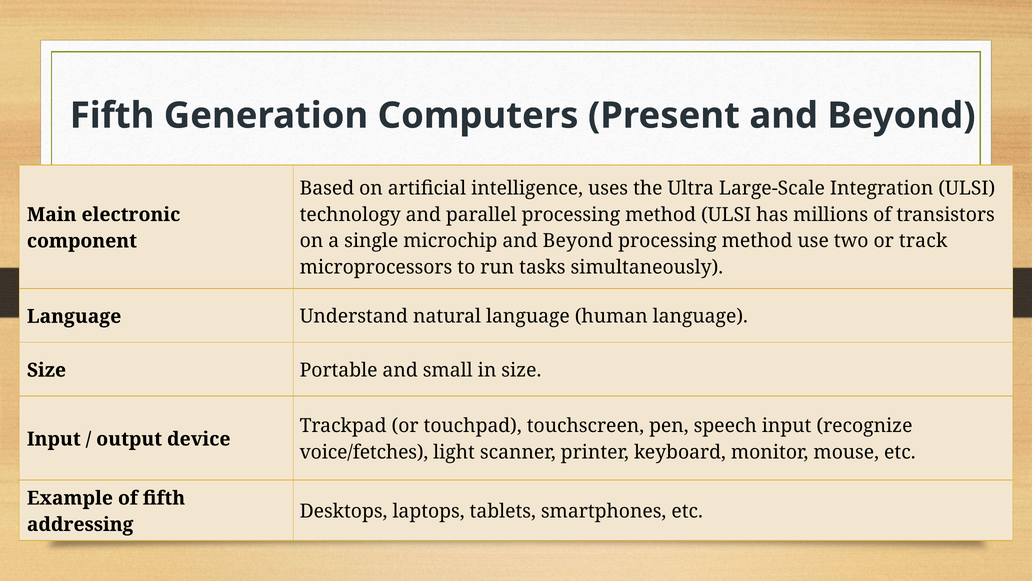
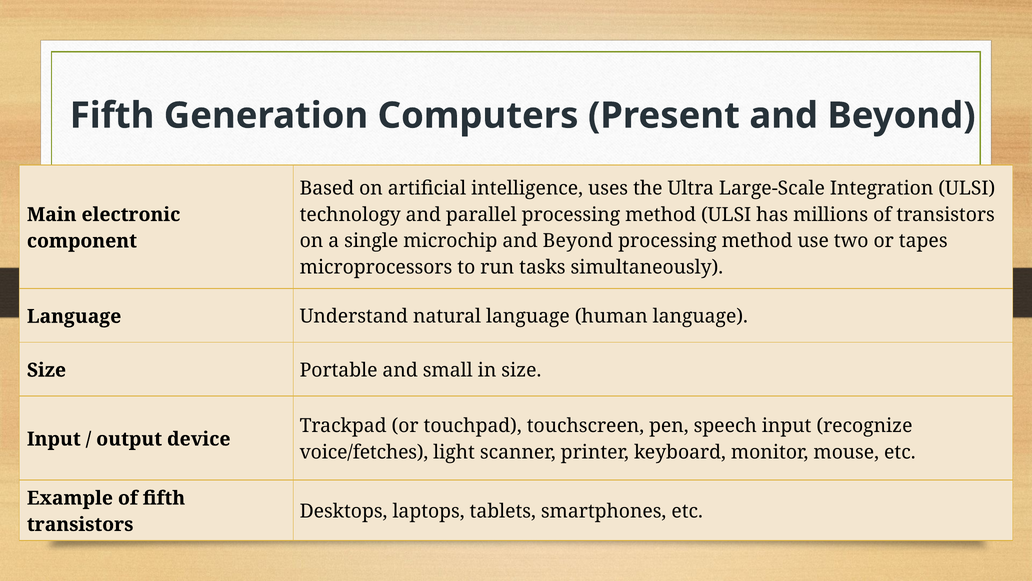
track: track -> tapes (923, 241)
addressing: addressing -> transistors (80, 524)
